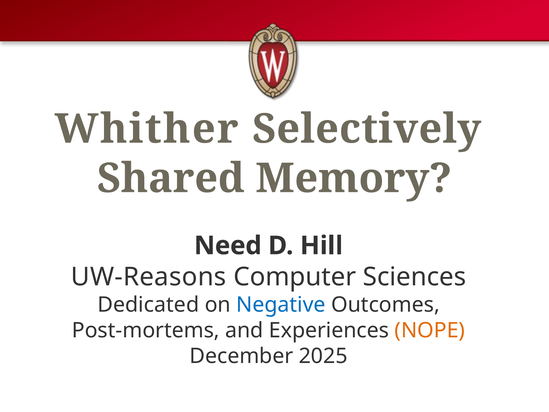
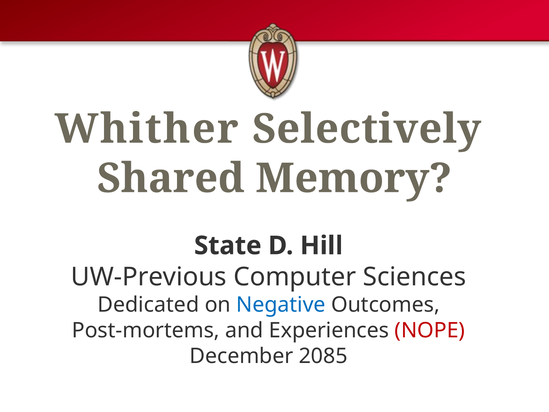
Need: Need -> State (228, 246)
UW-Reasons: UW-Reasons -> UW-Previous (149, 277)
NOPE colour: orange -> red (430, 330)
2025: 2025 -> 2085 (323, 356)
